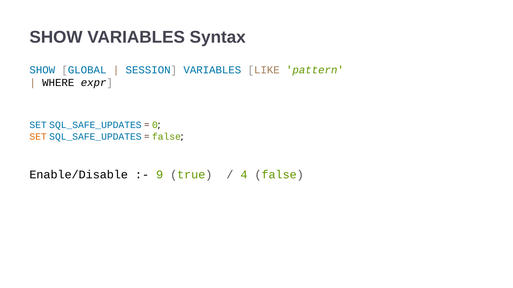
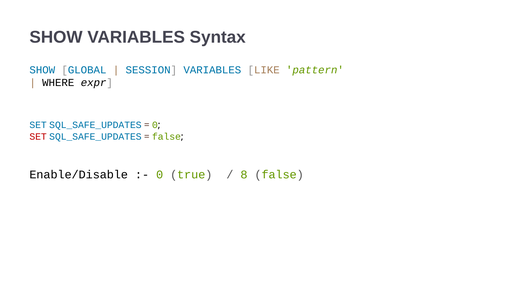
SET colour: orange -> red (38, 137)
9: 9 -> 0 (160, 175)
4: 4 -> 8 (244, 175)
